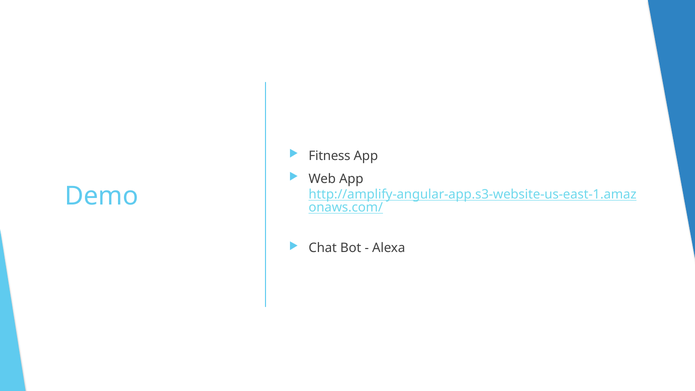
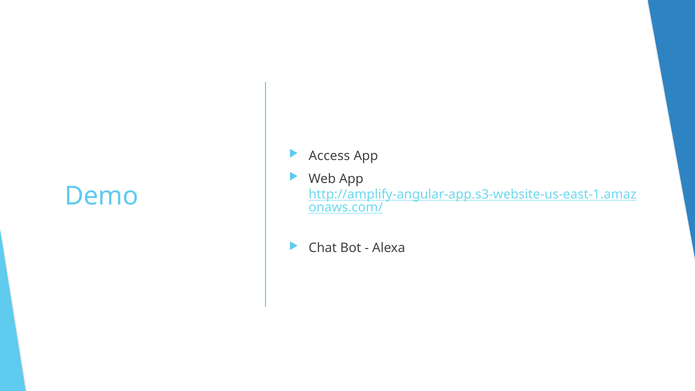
Fitness: Fitness -> Access (329, 156)
